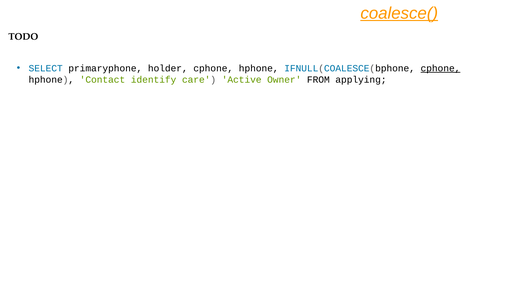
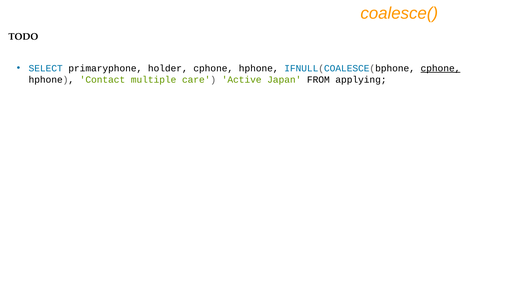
coalesce( underline: present -> none (399, 13)
identify: identify -> multiple (154, 80)
Owner: Owner -> Japan (284, 80)
